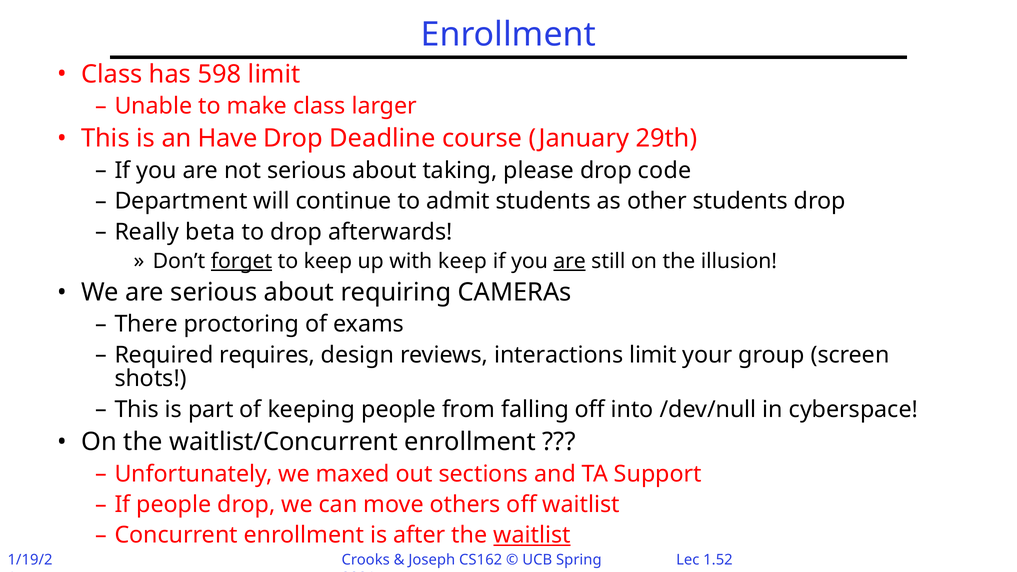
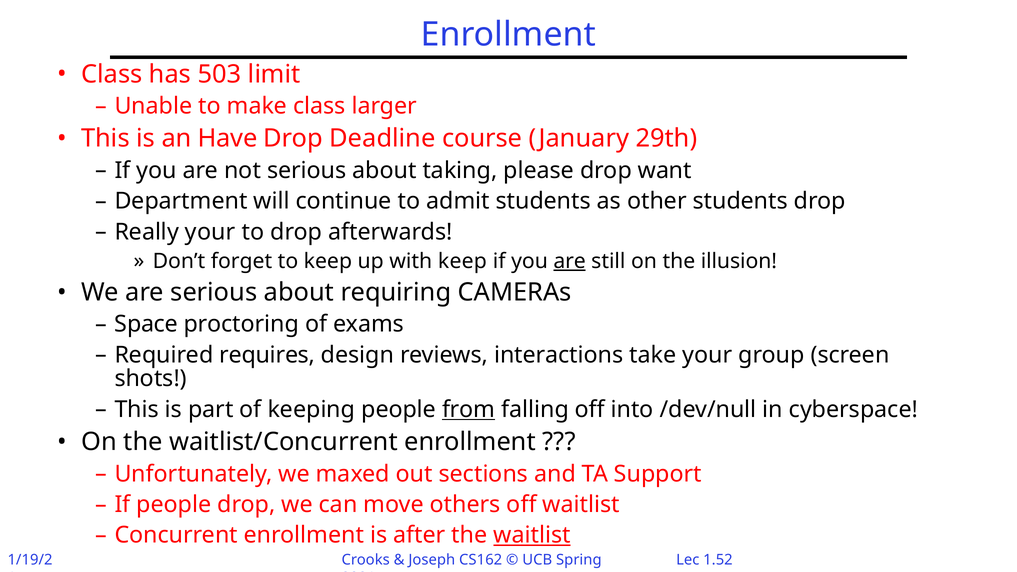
598: 598 -> 503 (220, 74)
code: code -> want (665, 170)
Really beta: beta -> your (210, 232)
forget underline: present -> none (241, 261)
There: There -> Space (146, 324)
interactions limit: limit -> take (653, 355)
from underline: none -> present (469, 410)
